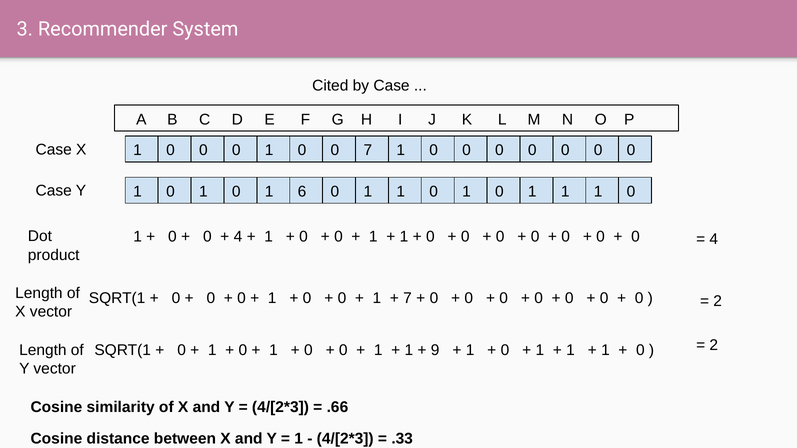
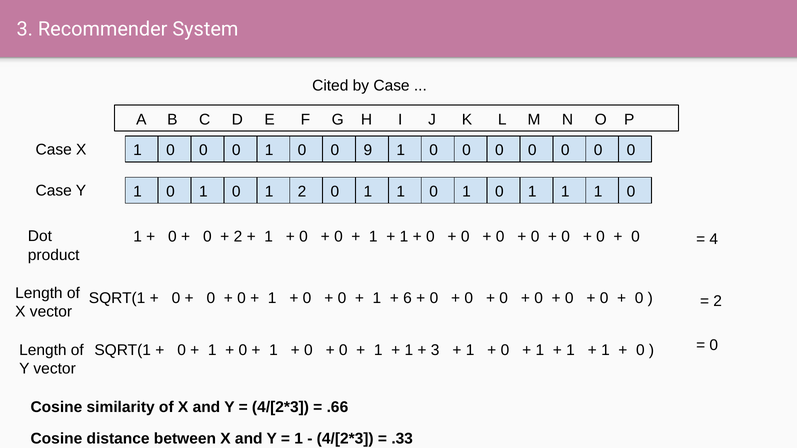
0 7: 7 -> 9 (368, 150)
1 6: 6 -> 2 (302, 192)
4: 4 -> 2 (238, 237)
7: 7 -> 6 (408, 298)
9: 9 -> 3 (435, 350)
2: 2 -> 0 (714, 345)
